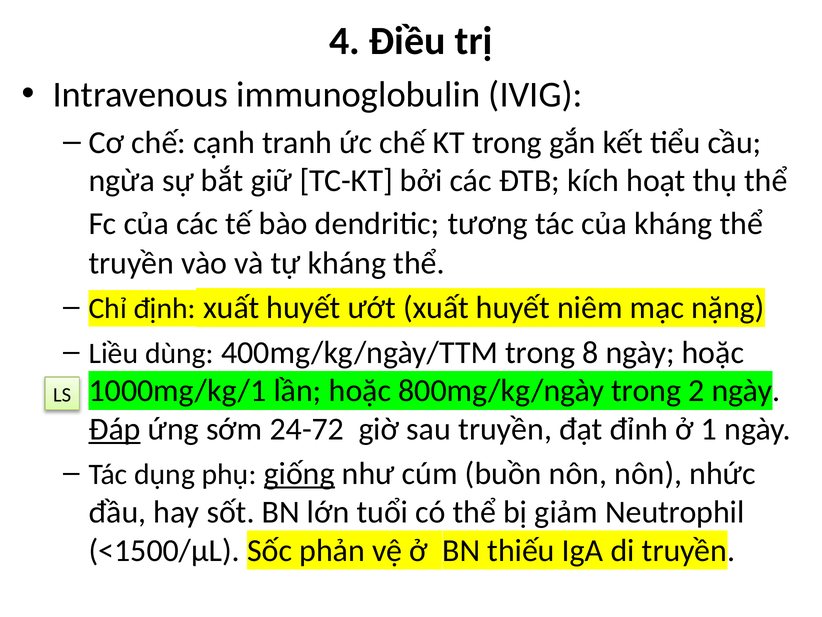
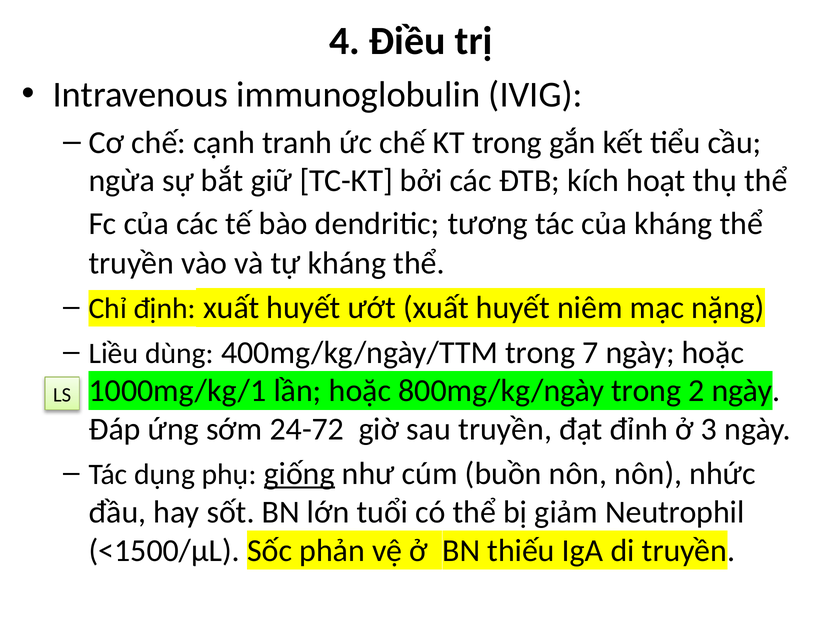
8: 8 -> 7 (590, 352)
Đáp underline: present -> none (115, 429)
1: 1 -> 3 (709, 429)
